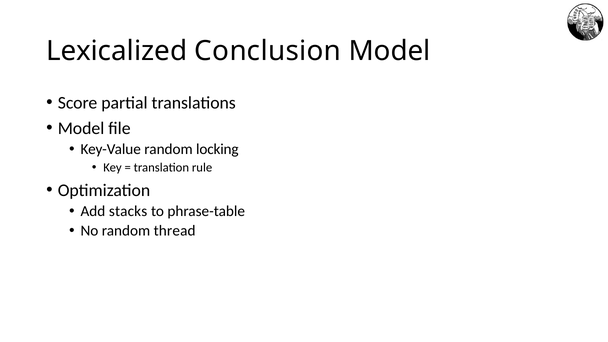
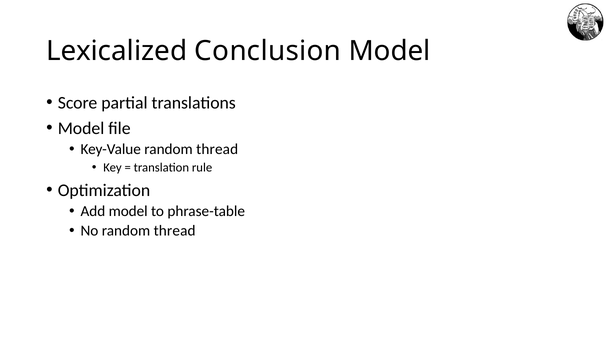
Key-Value random locking: locking -> thread (217, 149)
Add stacks: stacks -> model (128, 211)
